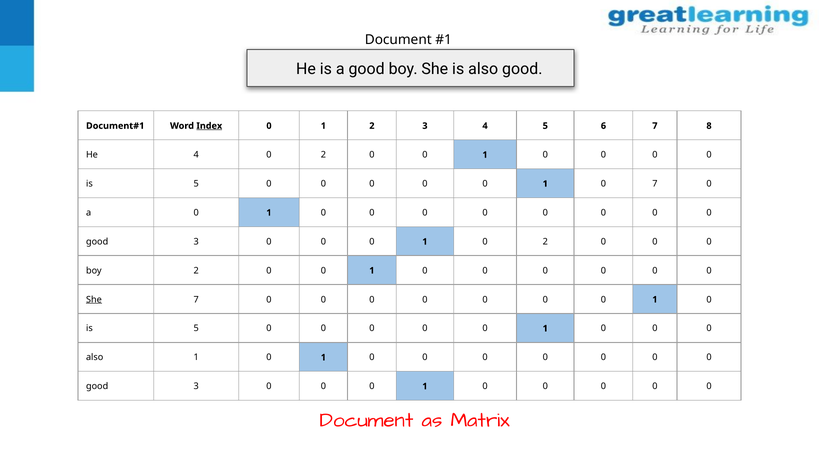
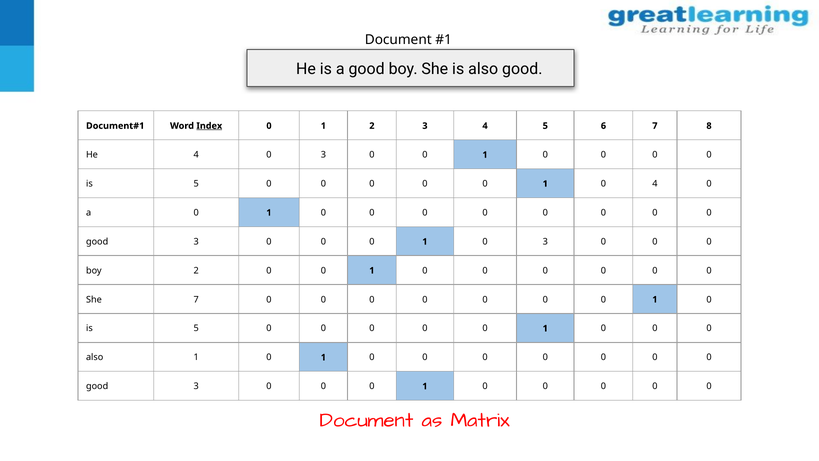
4 0 2: 2 -> 3 (323, 155)
0 7: 7 -> 4 (655, 184)
1 0 2: 2 -> 3 (545, 241)
She underline: present -> none (94, 299)
